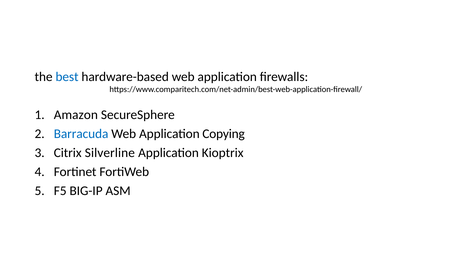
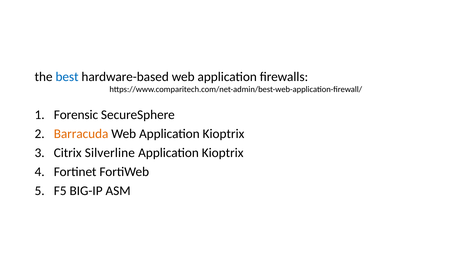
Amazon: Amazon -> Forensic (76, 115)
Barracuda colour: blue -> orange (81, 134)
Web Application Copying: Copying -> Kioptrix (224, 134)
